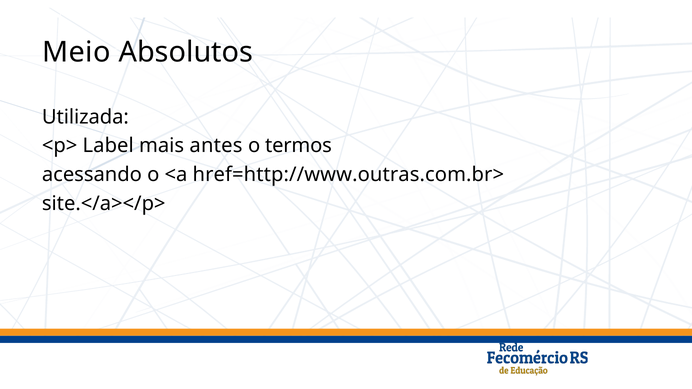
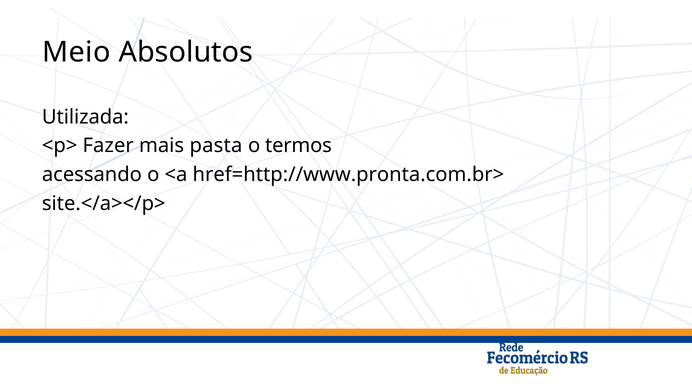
Label: Label -> Fazer (108, 146)
antes: antes -> pasta (216, 146)
href=http://www.outras.com.br>: href=http://www.outras.com.br> -> href=http://www.pronta.com.br> (348, 175)
